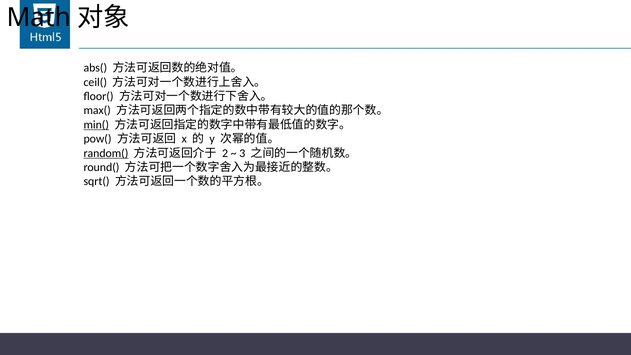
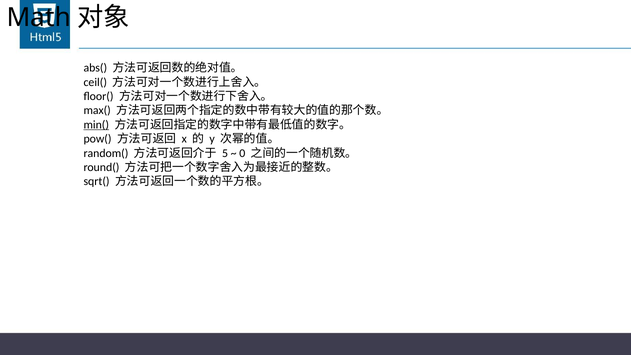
random( underline: present -> none (106, 153)
2: 2 -> 5 (225, 153)
3: 3 -> 0 (242, 153)
